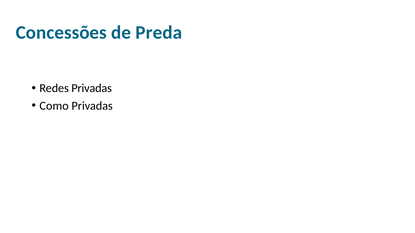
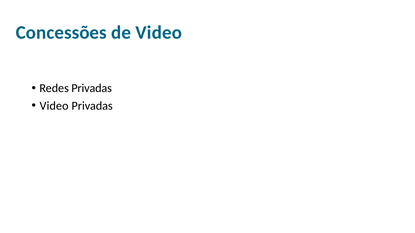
de Preda: Preda -> Video (159, 33)
Como: Como -> Video (54, 106)
